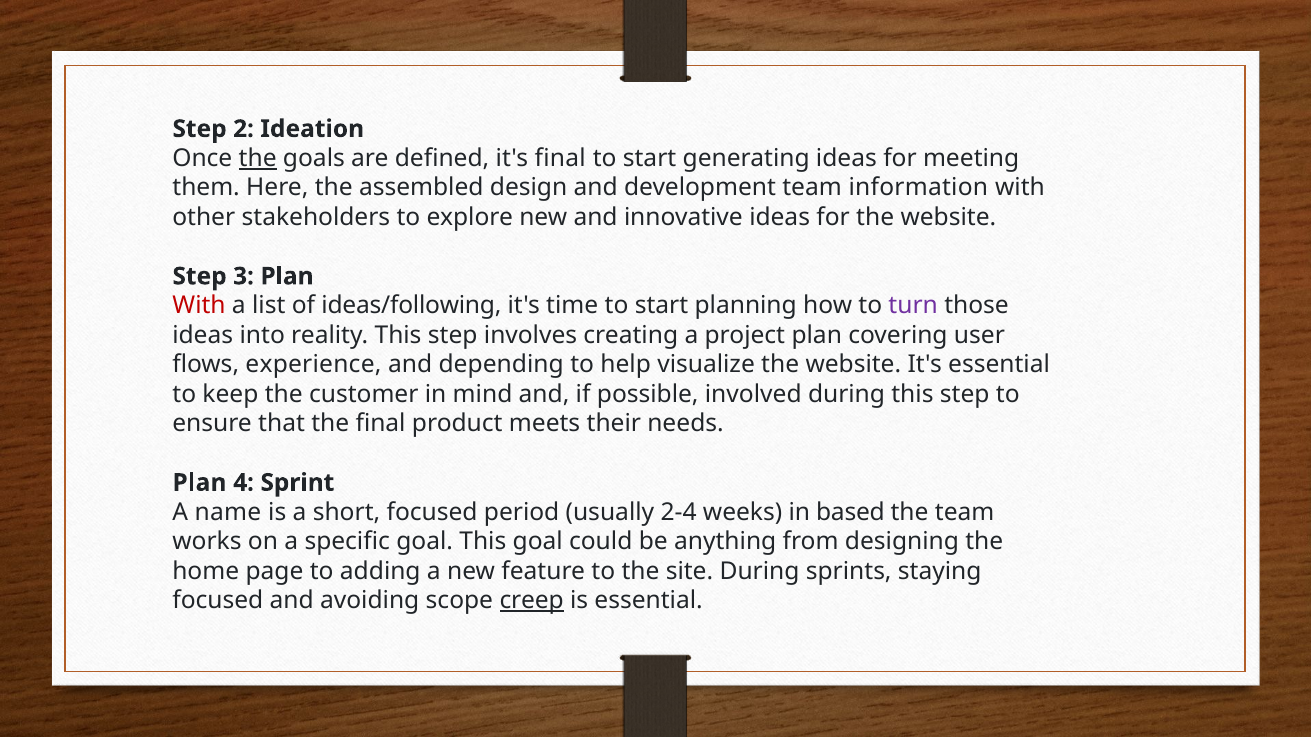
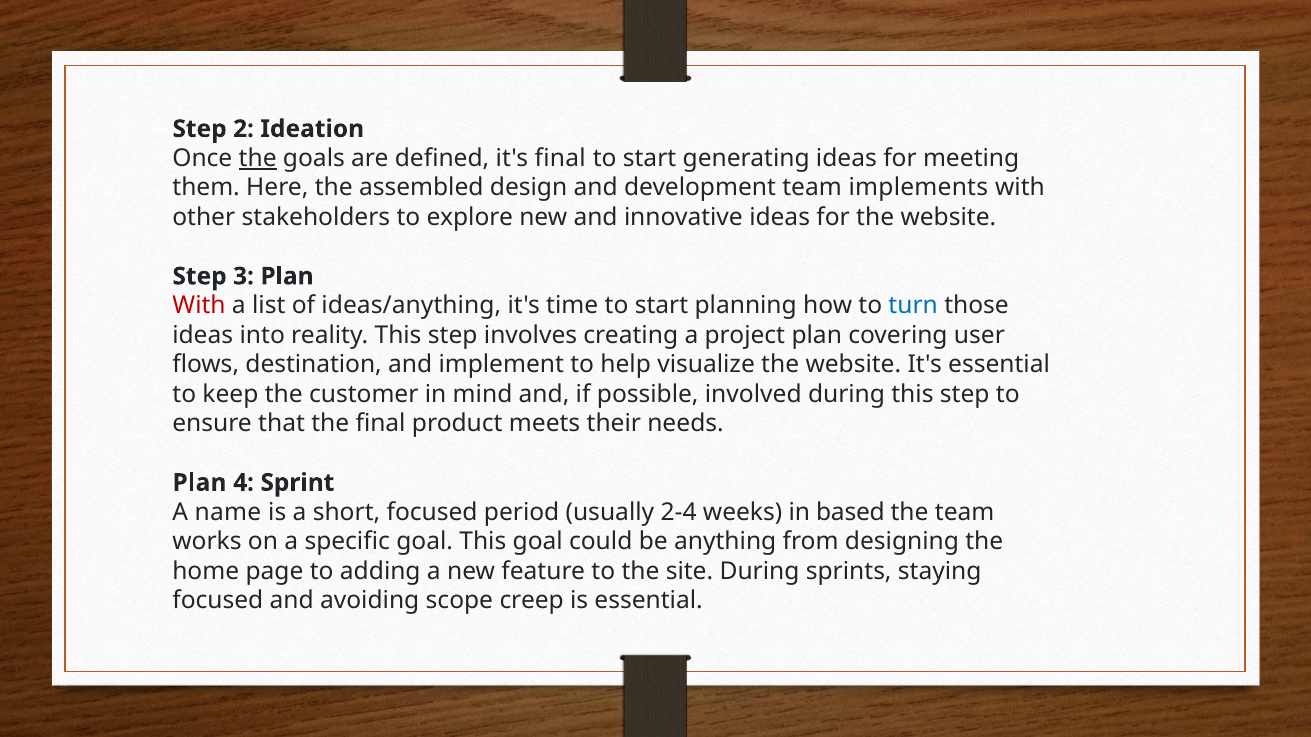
information: information -> implements (918, 188)
ideas/following: ideas/following -> ideas/anything (411, 306)
turn colour: purple -> blue (913, 306)
experience: experience -> destination (314, 365)
depending: depending -> implement (501, 365)
creep underline: present -> none (532, 601)
